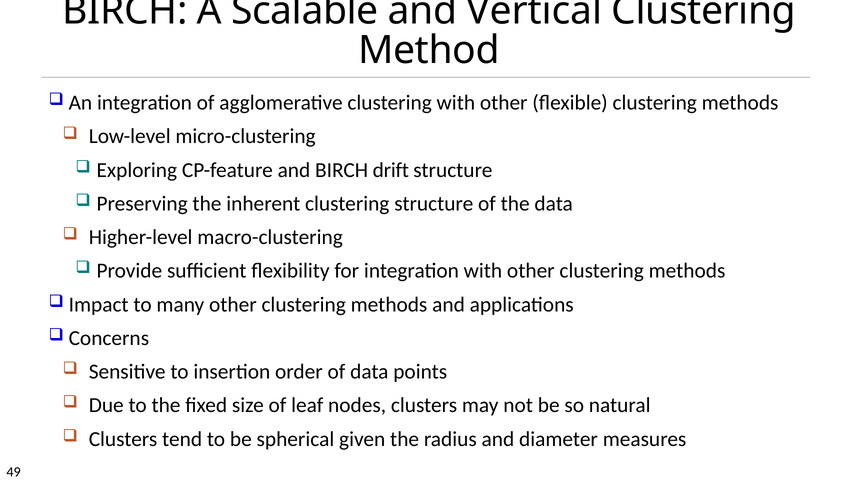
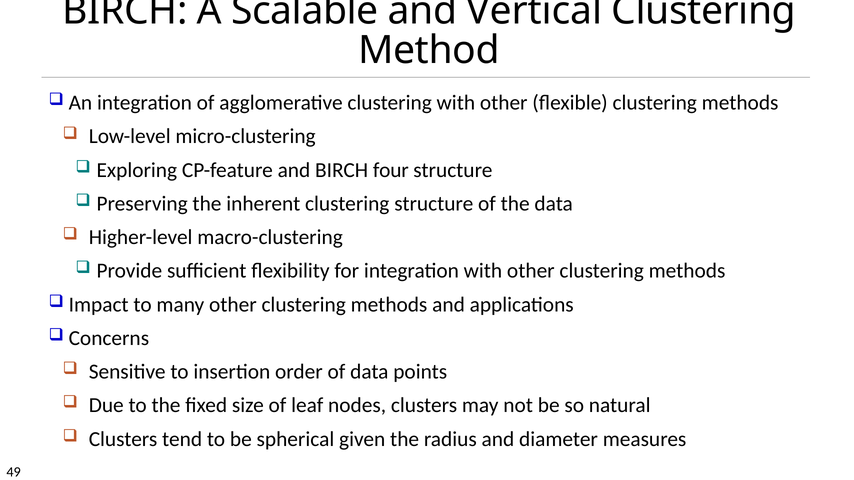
drift: drift -> four (391, 170)
